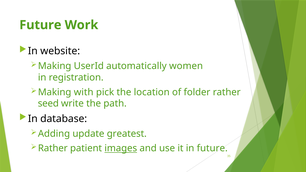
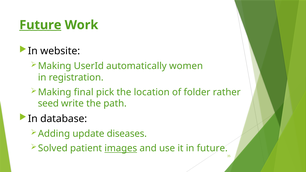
Future underline: none -> present (40, 25)
with: with -> final (84, 92)
greatest: greatest -> diseases (127, 134)
Rather: Rather -> Solved (53, 148)
